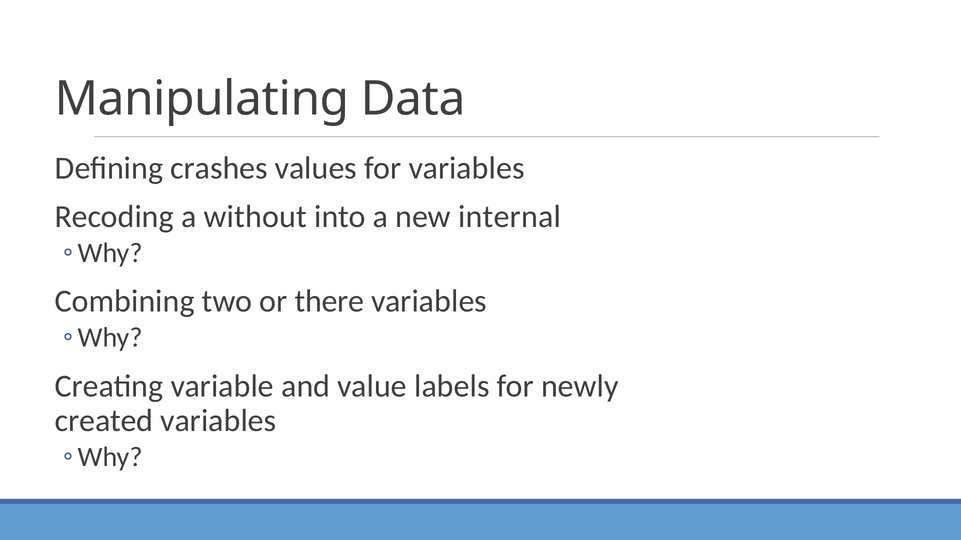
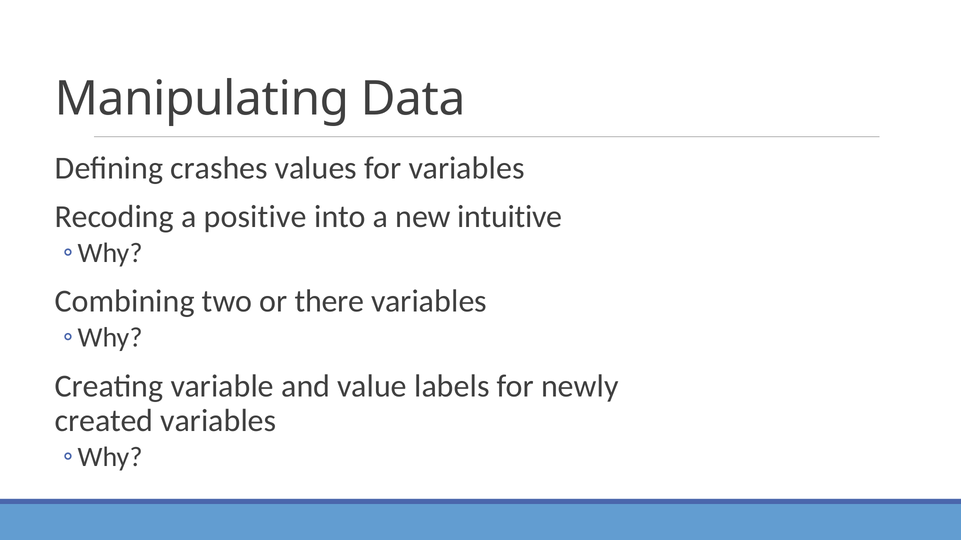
without: without -> positive (255, 217)
internal: internal -> intuitive (510, 217)
